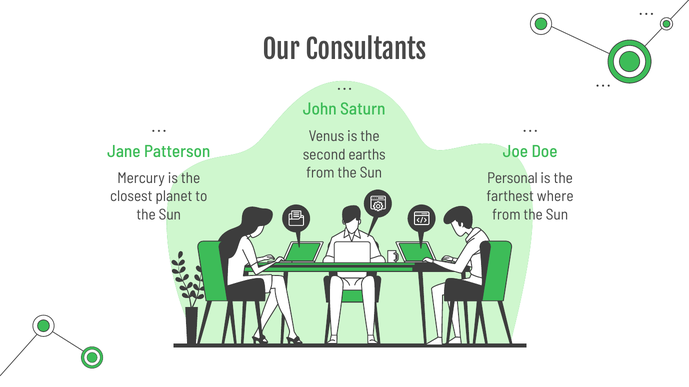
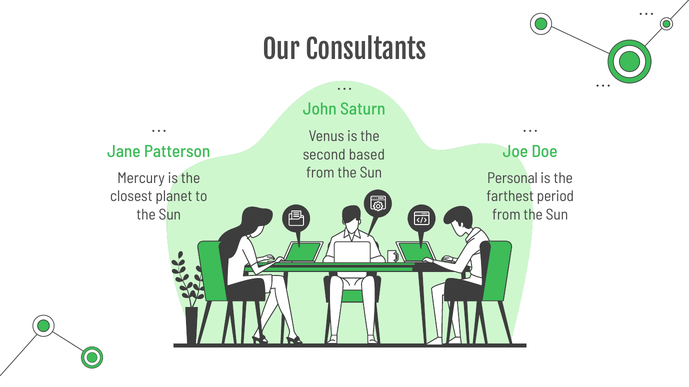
earths: earths -> based (367, 155)
where: where -> period (555, 197)
